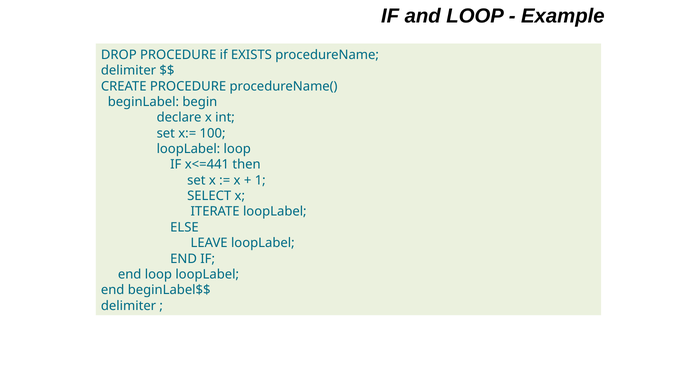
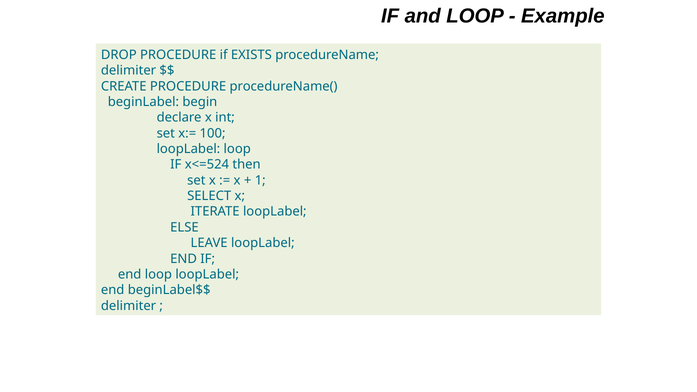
x<=441: x<=441 -> x<=524 (207, 165)
